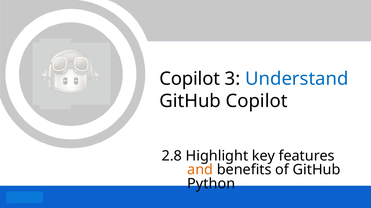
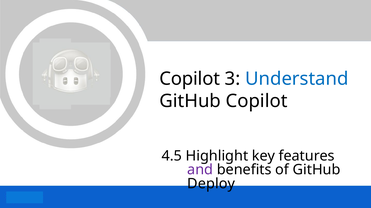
2.8: 2.8 -> 4.5 (172, 156)
and colour: orange -> purple (200, 170)
Python: Python -> Deploy (211, 184)
